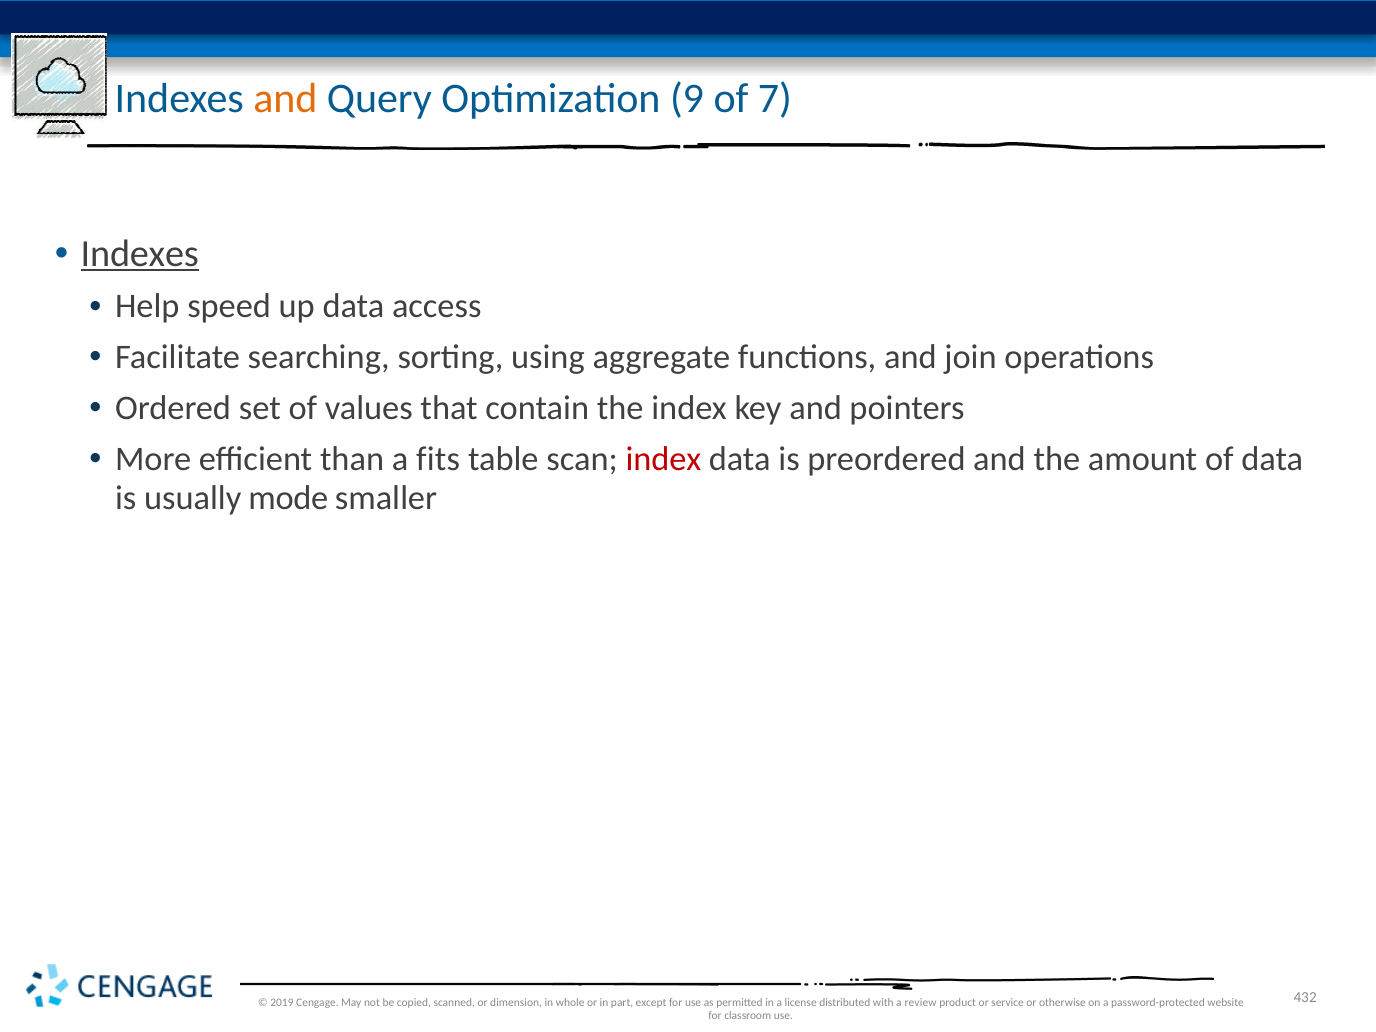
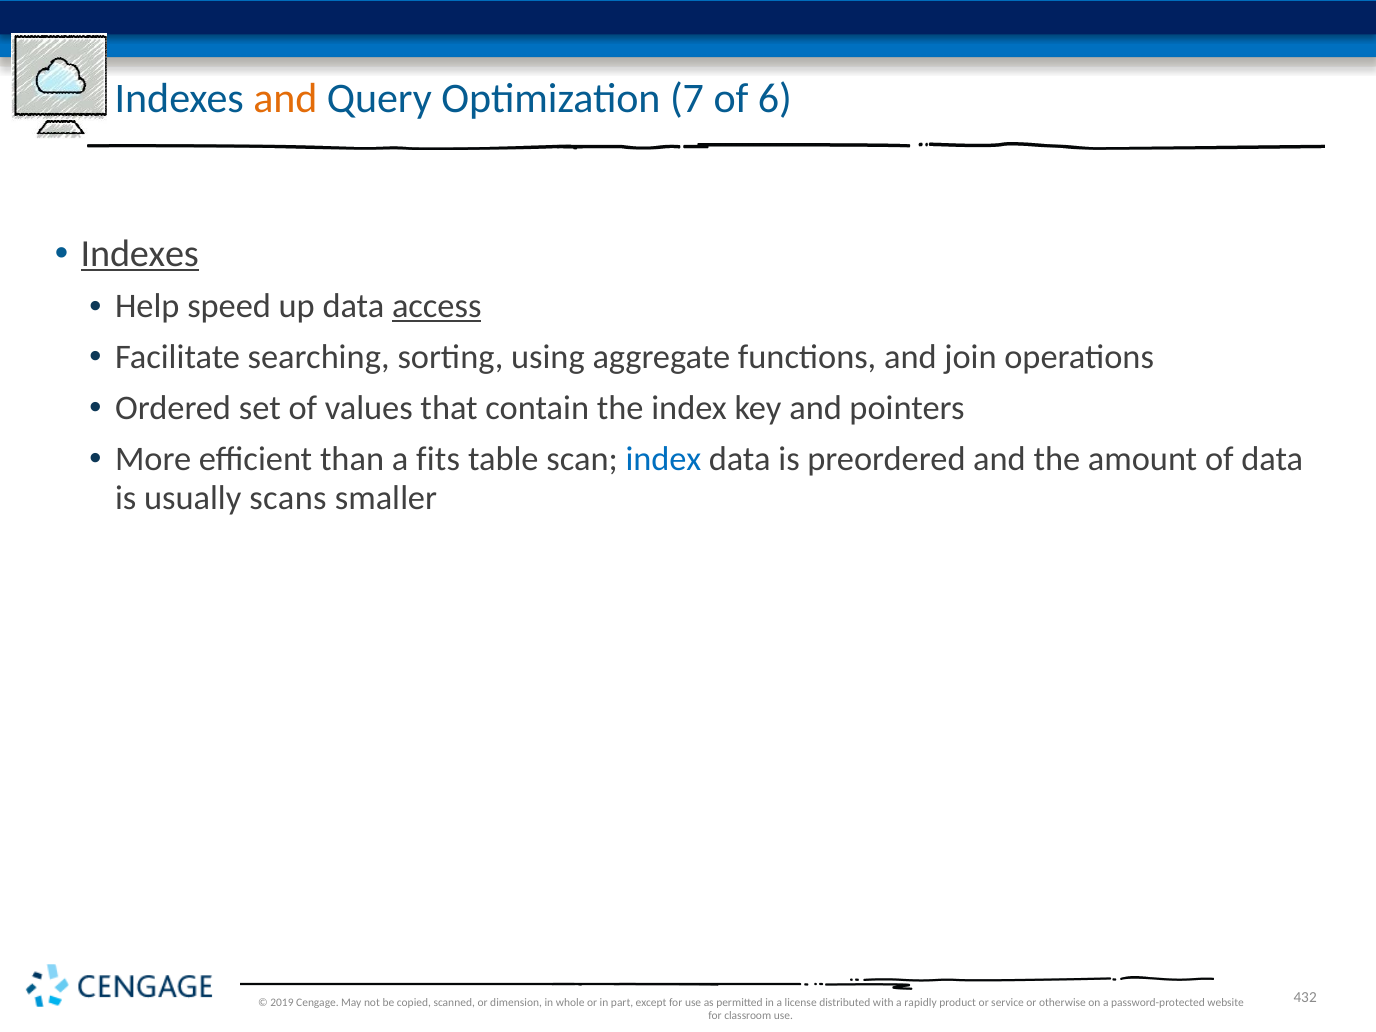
9: 9 -> 7 (687, 98)
7: 7 -> 6 (775, 98)
access underline: none -> present (437, 307)
index colour: red -> blue (663, 459)
mode: mode -> scans (288, 498)
review: review -> rapidly (921, 1002)
